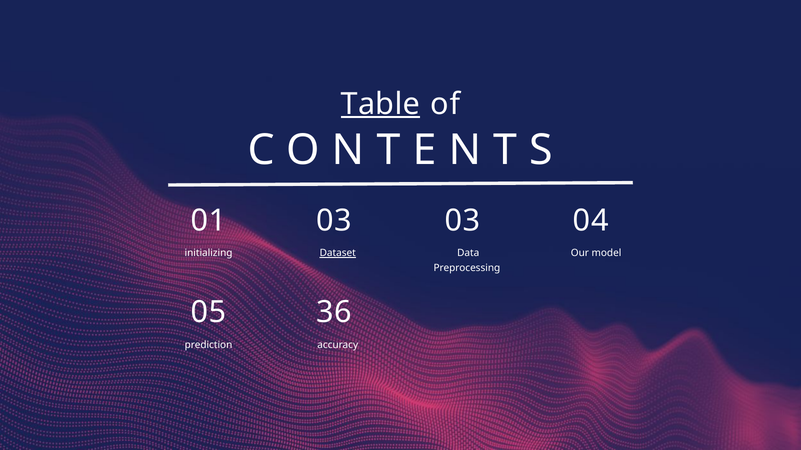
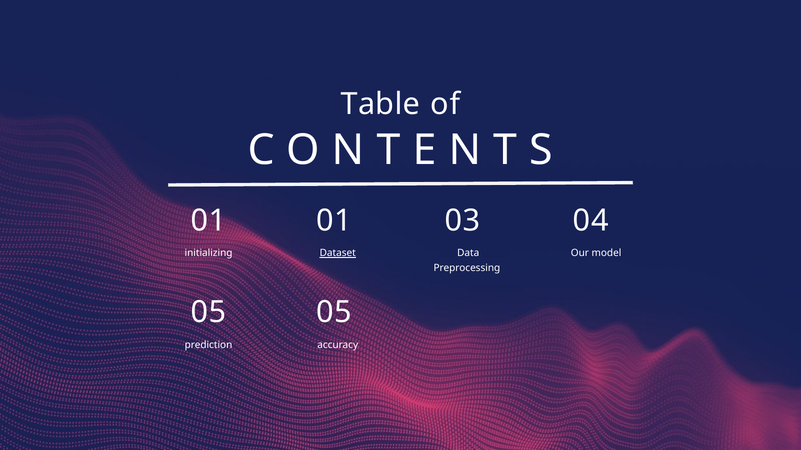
Table underline: present -> none (380, 104)
01 03: 03 -> 01 (334, 221)
05 36: 36 -> 05 (334, 312)
